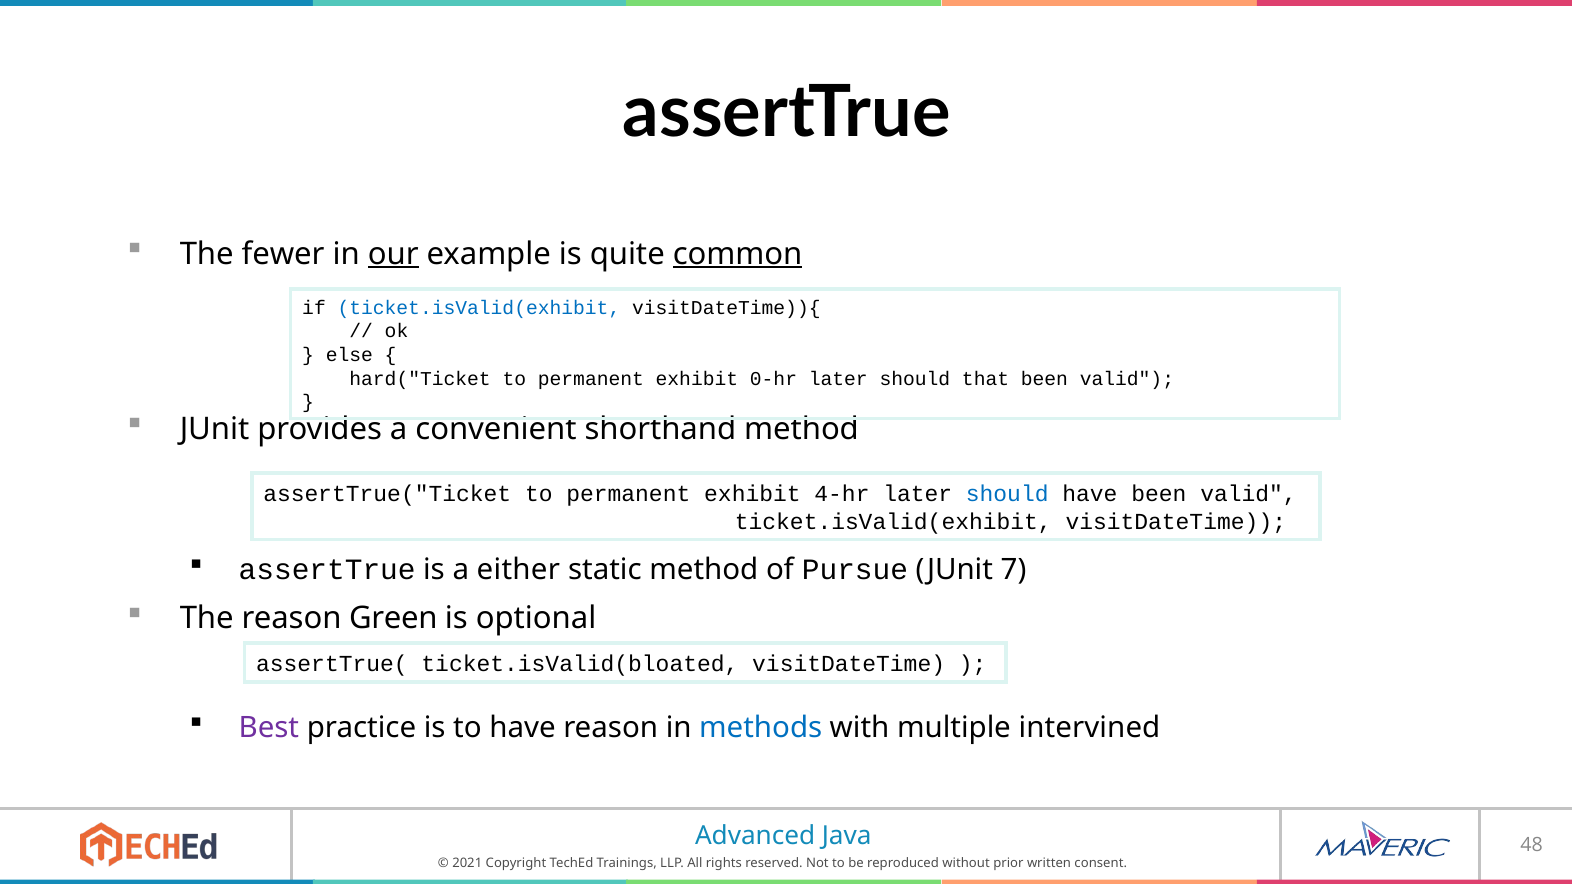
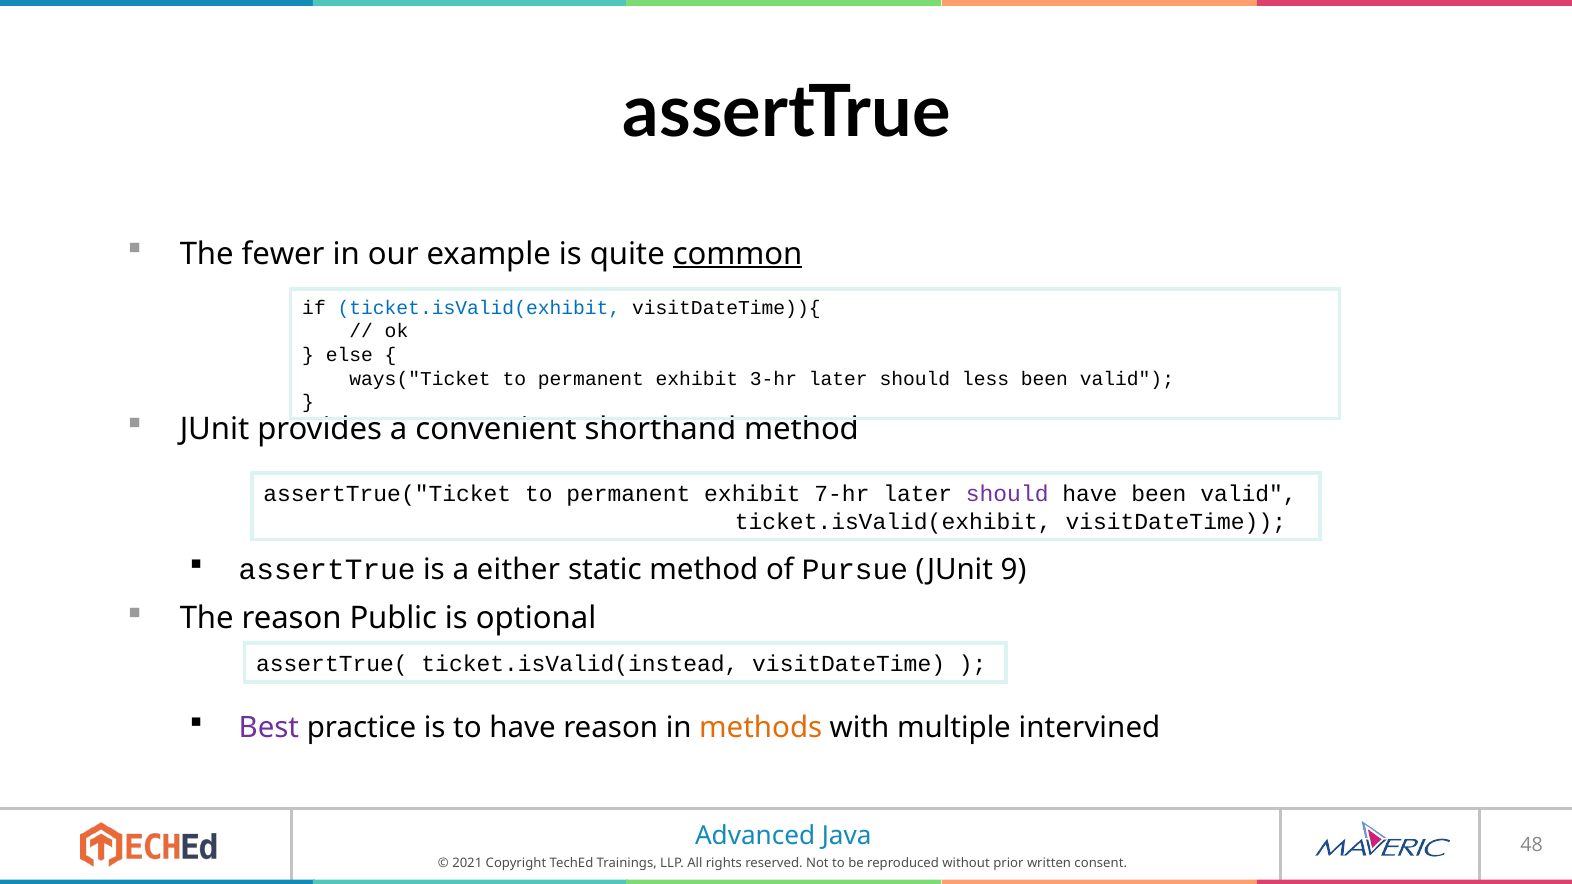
our underline: present -> none (393, 254)
hard("Ticket: hard("Ticket -> ways("Ticket (420, 379)
0-hr: 0-hr -> 3-hr (773, 379)
that: that -> less (986, 379)
4-hr: 4-hr -> 7-hr (842, 494)
should colour: blue -> purple (1007, 494)
7: 7 -> 9 (1014, 570)
Green: Green -> Public (393, 619)
ticket.isValid(bloated: ticket.isValid(bloated -> ticket.isValid(instead (580, 664)
methods colour: blue -> orange (761, 728)
